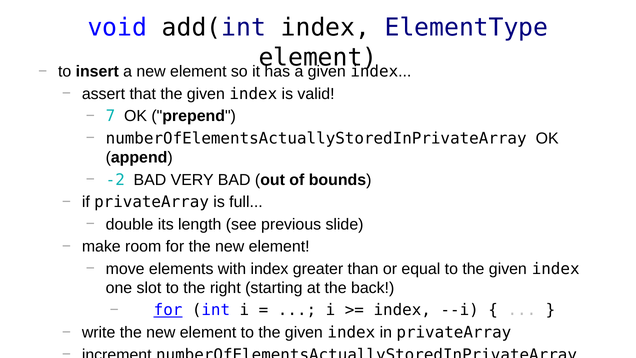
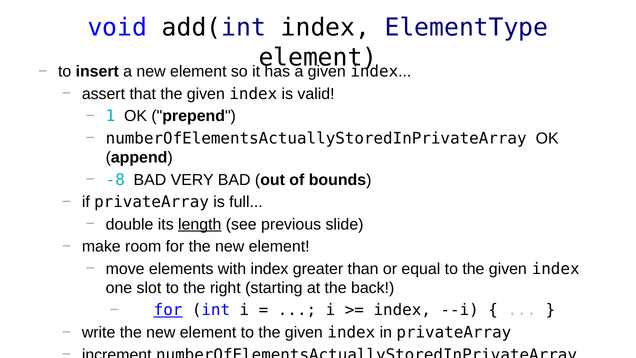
7: 7 -> 1 (111, 116)
-2: -2 -> -8 (115, 180)
length underline: none -> present (200, 224)
